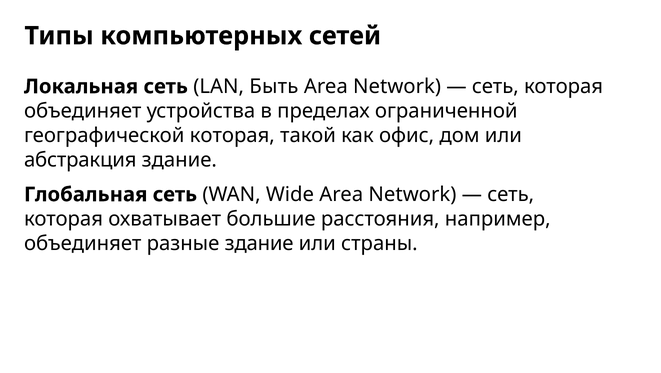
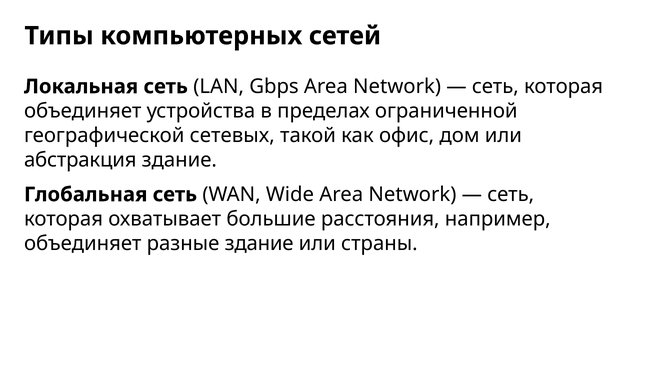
Быть: Быть -> Gbps (274, 86)
географической которая: которая -> сетевых (232, 135)
